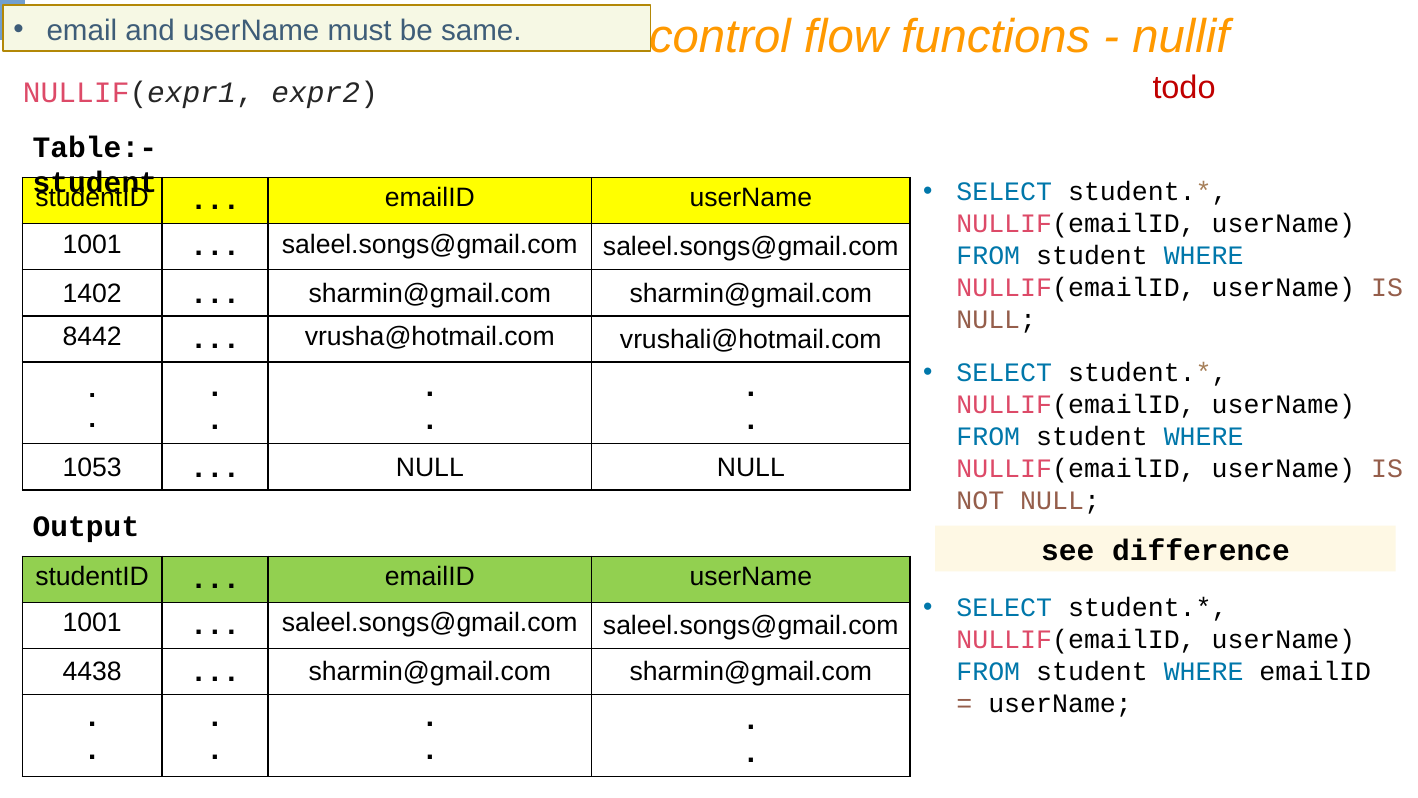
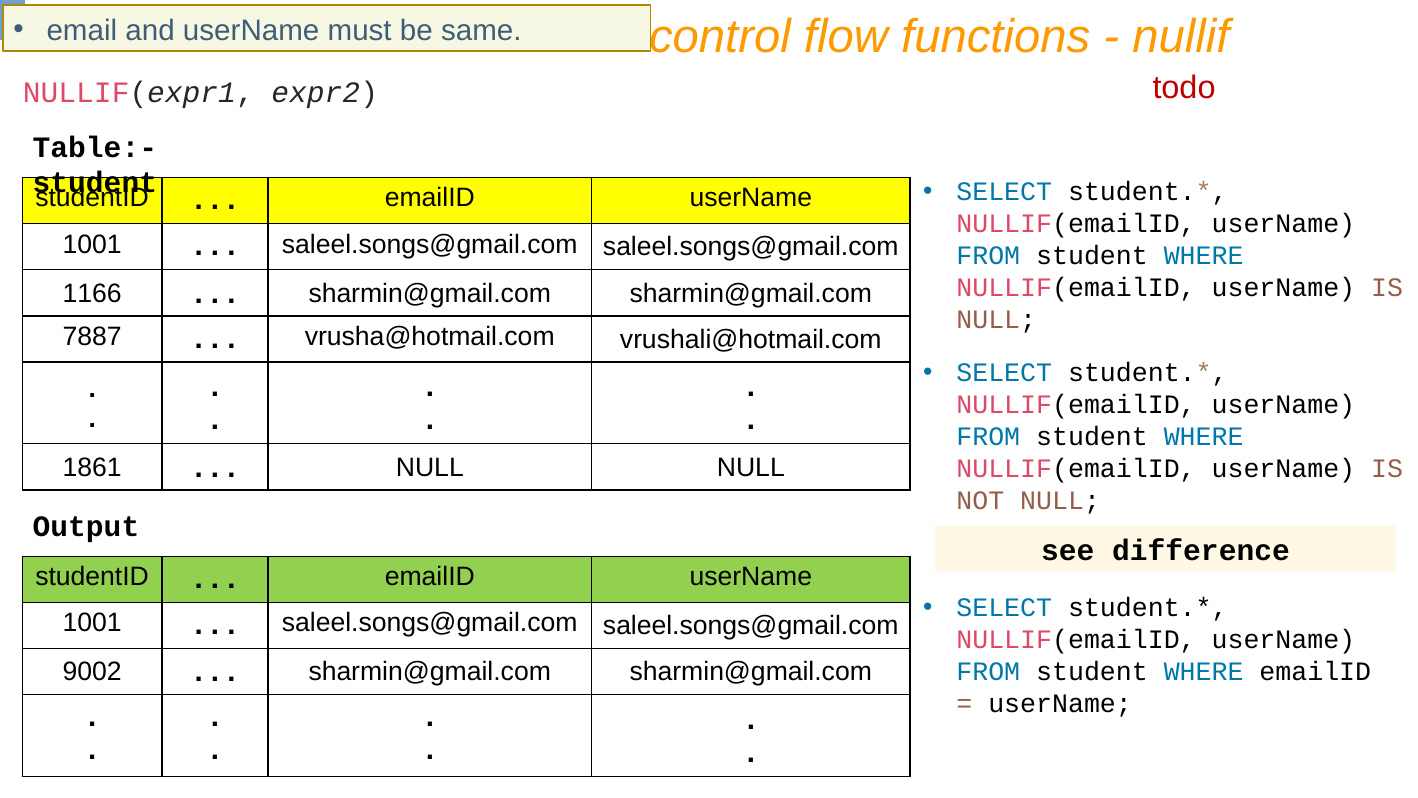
1402: 1402 -> 1166 (92, 293)
8442: 8442 -> 7887 (92, 336)
1053: 1053 -> 1861 (92, 467)
4438: 4438 -> 9002 (92, 672)
